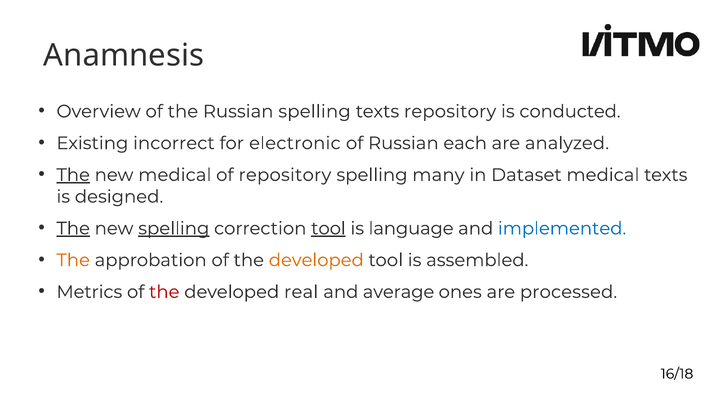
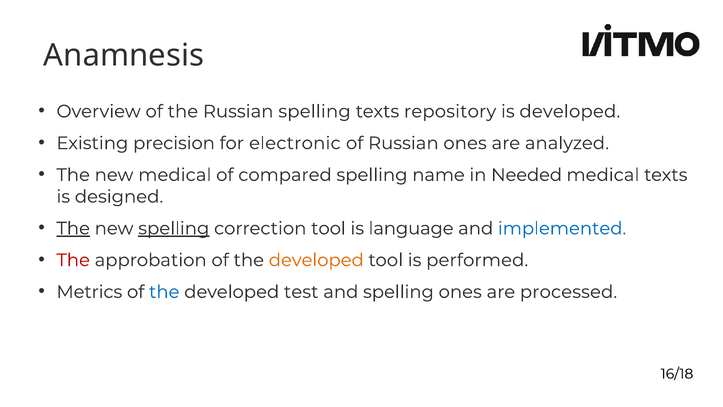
is conducted: conducted -> developed (570, 111)
incorrect: incorrect -> precision (174, 143)
Russian each: each -> ones (465, 143)
The underline: present -> none (73, 175)
of repository: repository -> compared (285, 175)
many: many -> name (439, 175)
Dataset: Dataset -> Needed (527, 175)
tool underline: present -> none (328, 228)
The colour: orange -> red (73, 260)
assembled: assembled -> performed (477, 260)
the colour: red -> blue (164, 292)
real: real -> test (301, 292)
and average: average -> spelling (398, 292)
